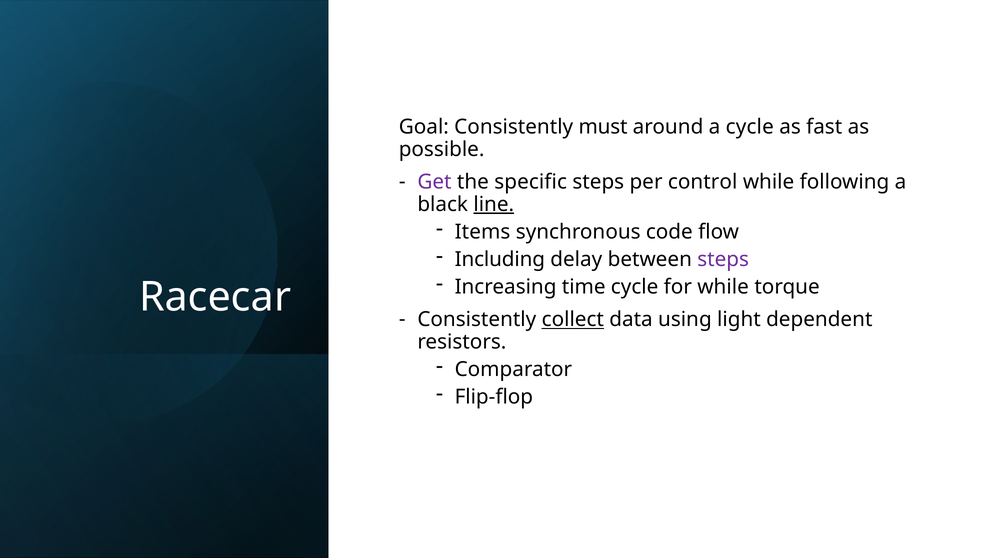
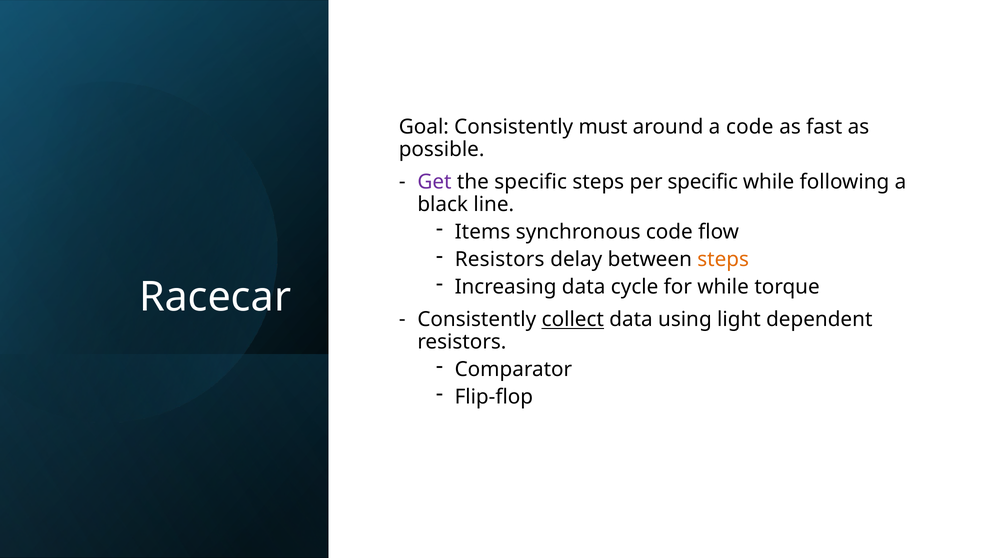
a cycle: cycle -> code (750, 127)
per control: control -> specific (703, 182)
line underline: present -> none (494, 204)
Including: Including -> Resistors (500, 259)
steps colour: purple -> orange (723, 259)
Increasing time: time -> data (584, 287)
